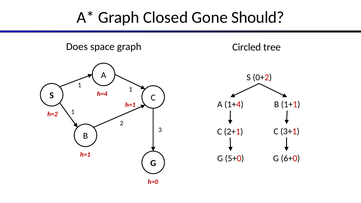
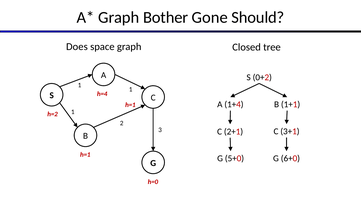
Closed: Closed -> Bother (166, 17)
Circled: Circled -> Closed (247, 47)
